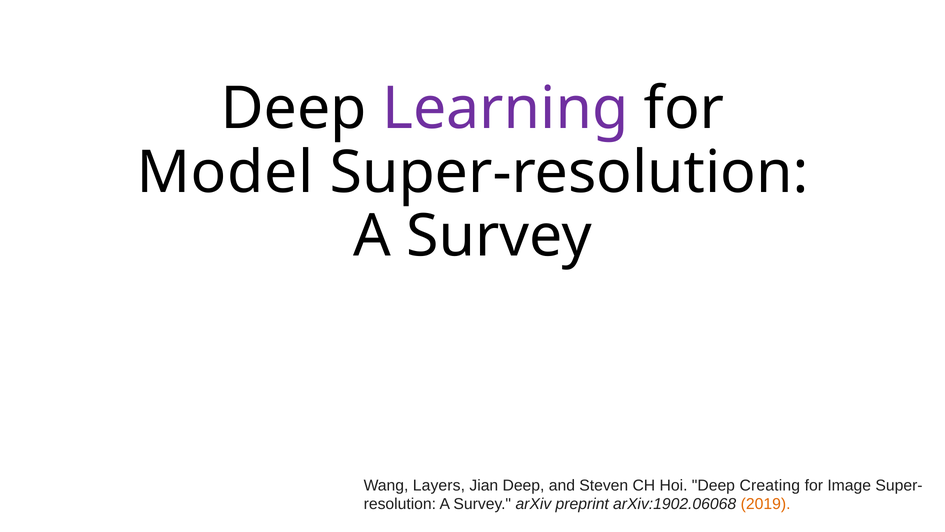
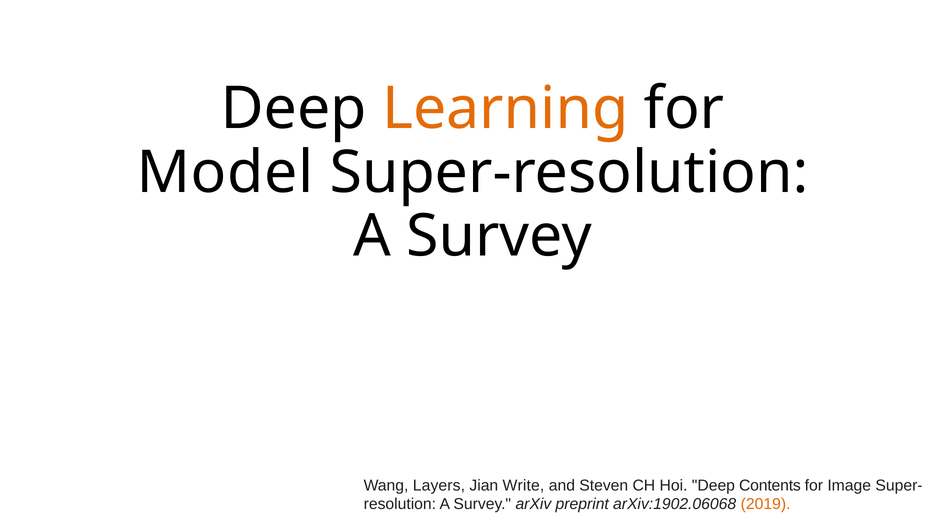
Learning colour: purple -> orange (505, 109)
Jian Deep: Deep -> Write (523, 485)
Creating: Creating -> Contents (770, 485)
